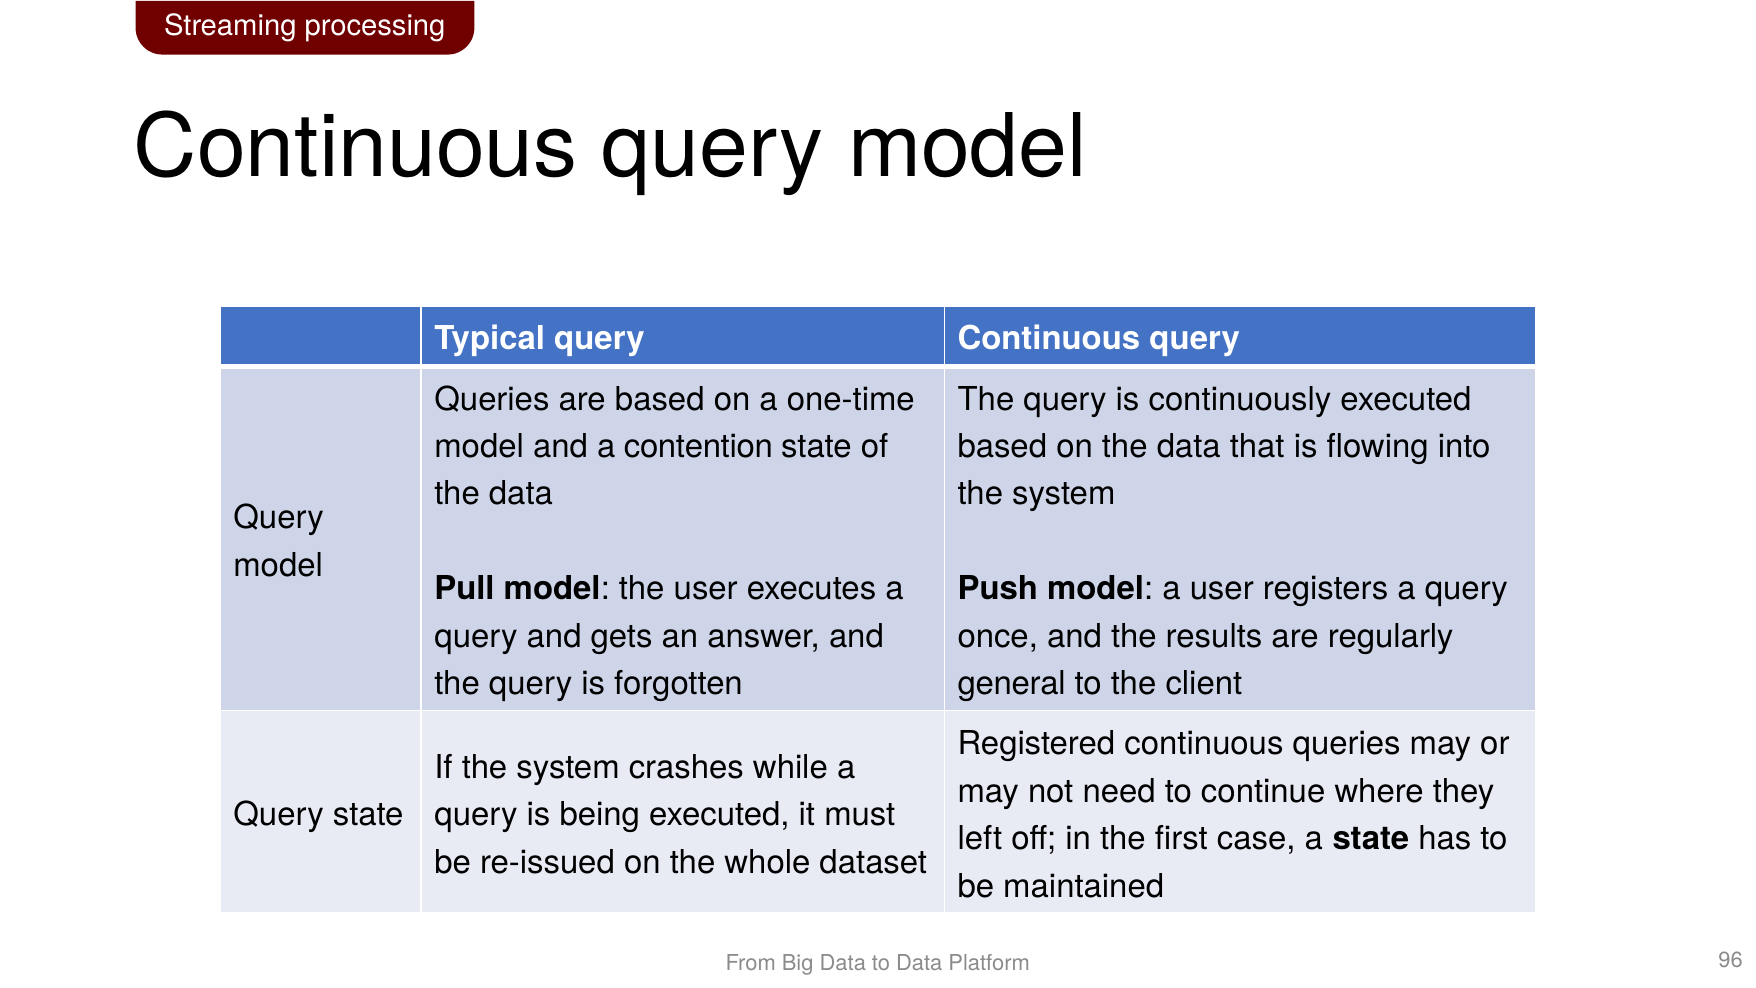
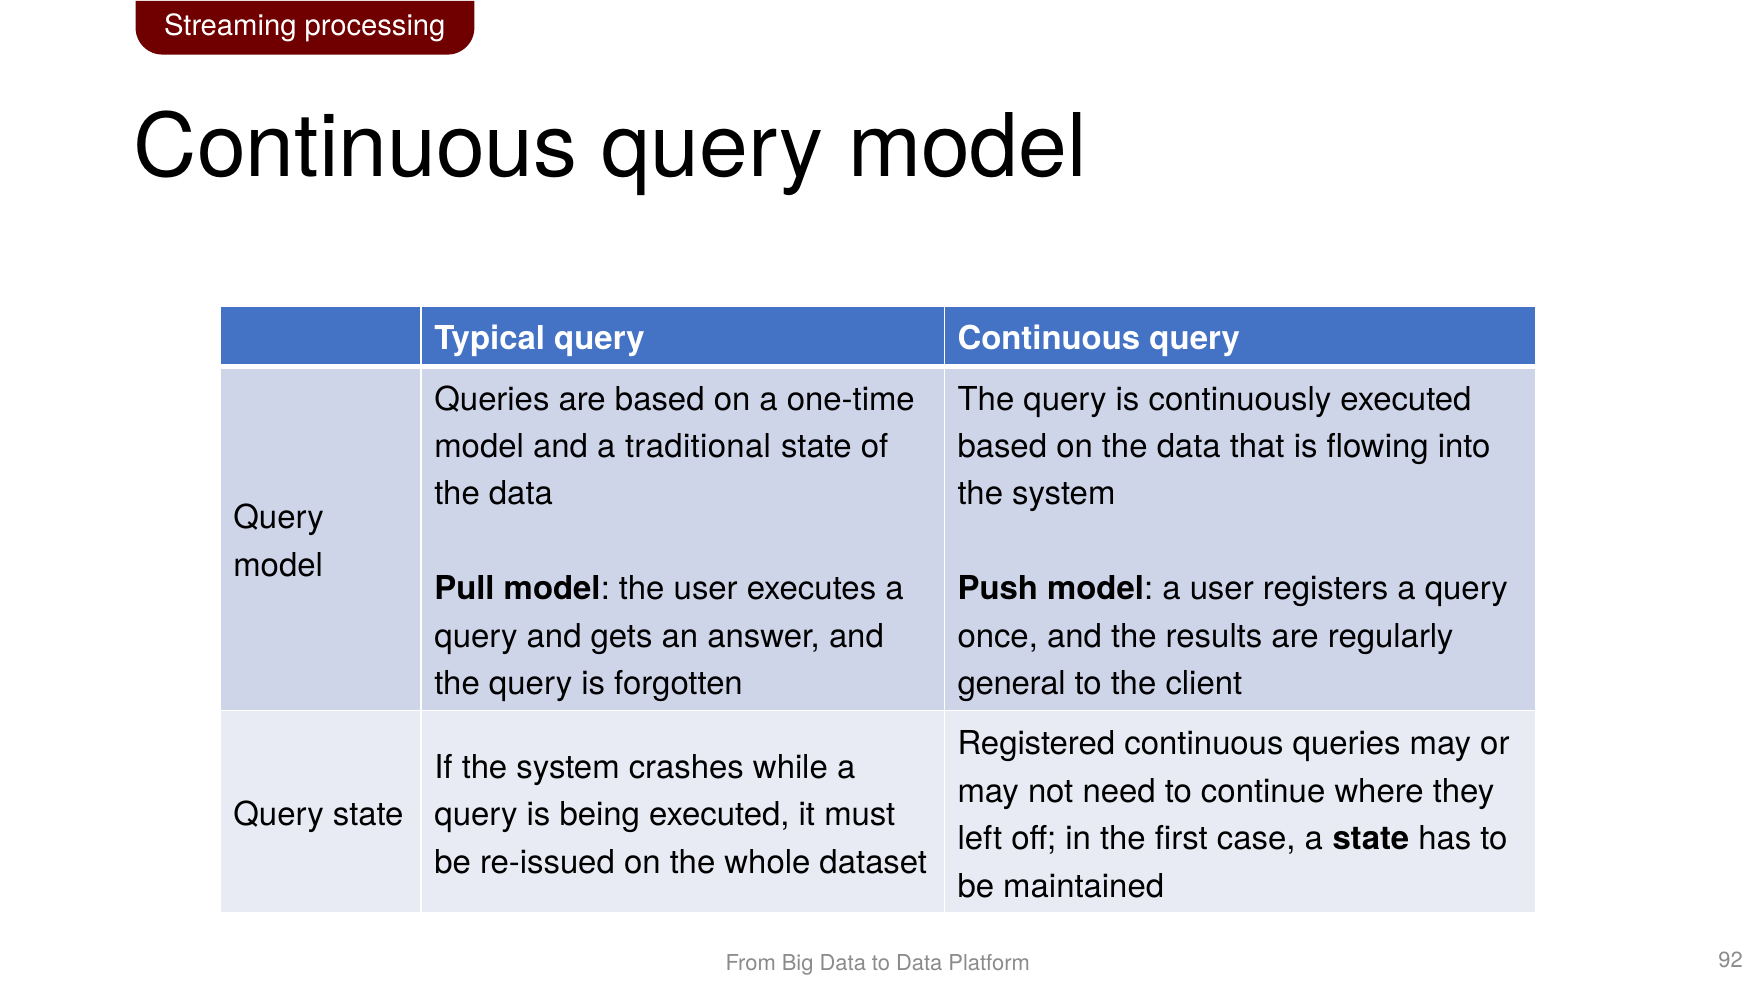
contention: contention -> traditional (698, 447)
96: 96 -> 92 (1731, 960)
